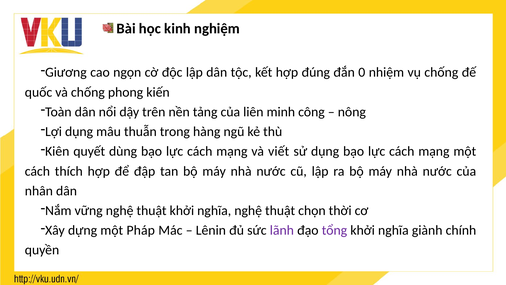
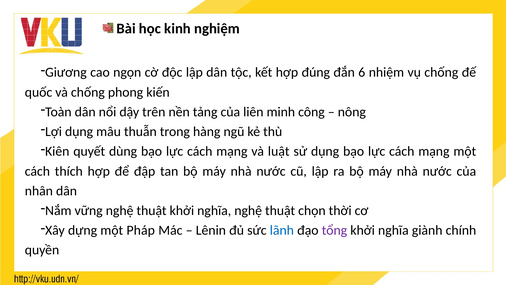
0: 0 -> 6 (362, 72)
viết: viết -> luật (279, 151)
lãnh colour: purple -> blue (282, 230)
